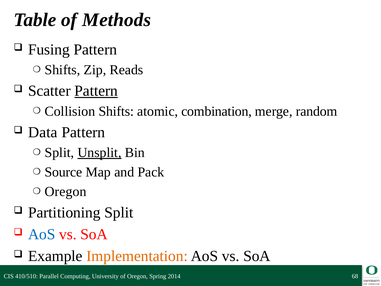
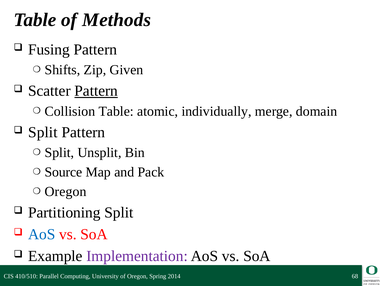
Reads: Reads -> Given (126, 70)
Collision Shifts: Shifts -> Table (116, 111)
combination: combination -> individually (217, 111)
random: random -> domain (317, 111)
Data: Data -> Split (43, 132)
Unsplit underline: present -> none (100, 152)
Implementation colour: orange -> purple (137, 256)
